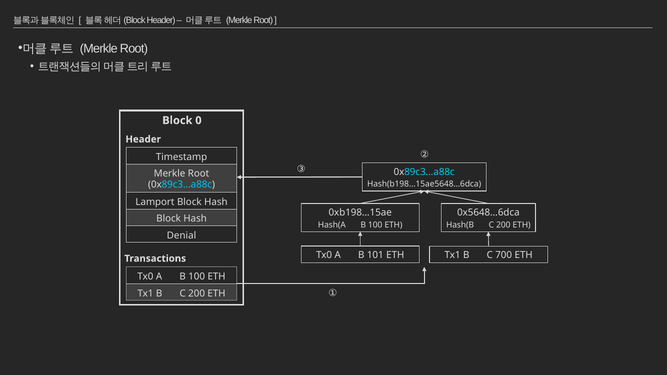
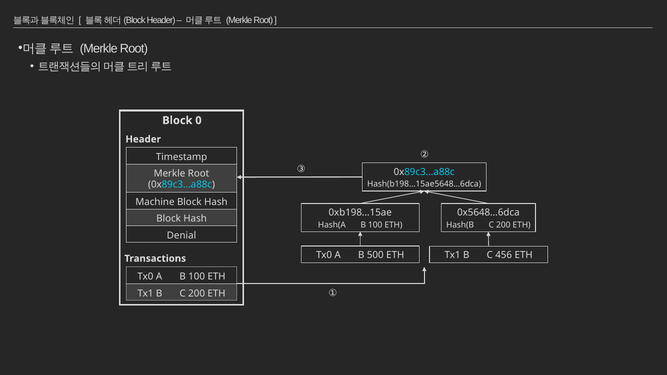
Lamport: Lamport -> Machine (155, 202)
700: 700 -> 456 (504, 255)
101: 101 -> 500 (375, 255)
